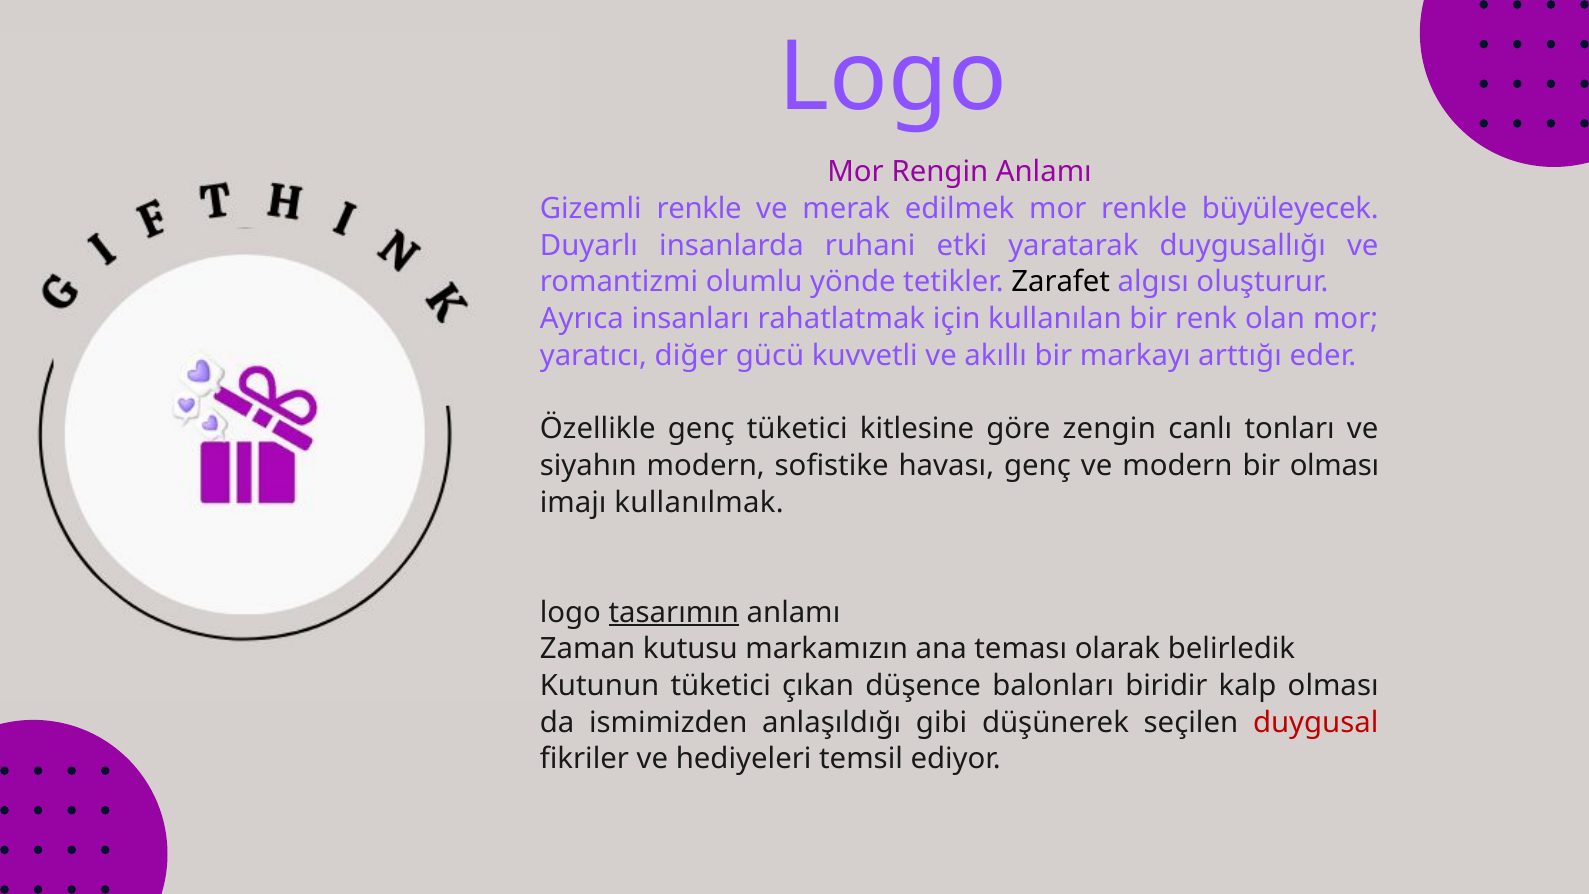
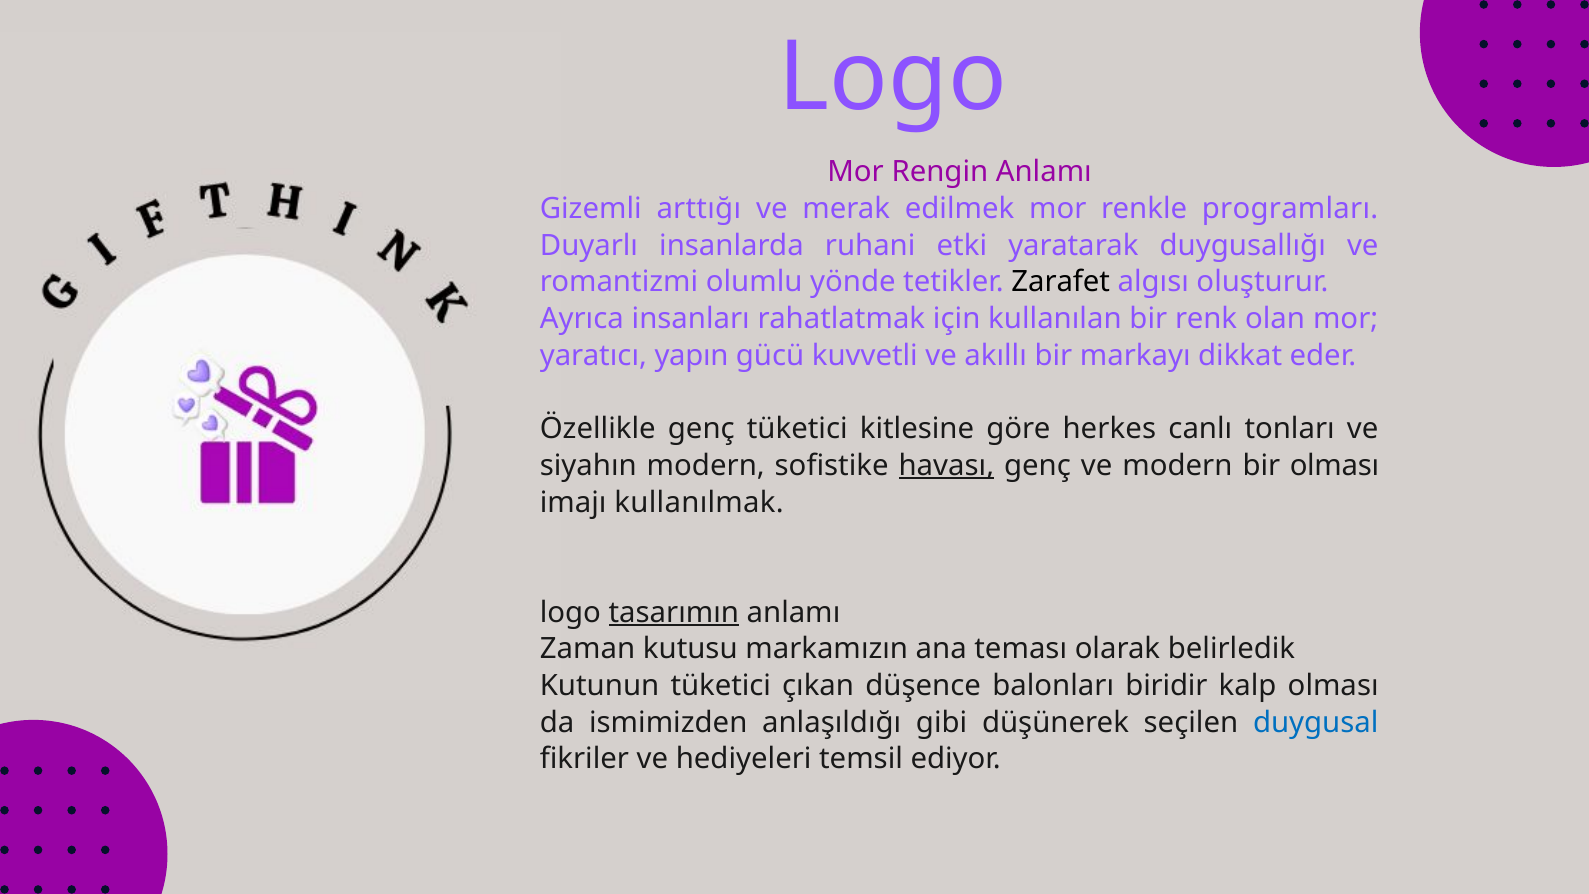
Gizemli renkle: renkle -> arttığı (699, 209)
büyüleyecek: büyüleyecek -> programları (1290, 209)
diğer: diğer -> yapın (692, 356)
arttığı: arttığı -> dikkat (1240, 356)
zengin: zengin -> herkes (1109, 429)
havası underline: none -> present (946, 466)
duygusal colour: red -> blue (1316, 722)
